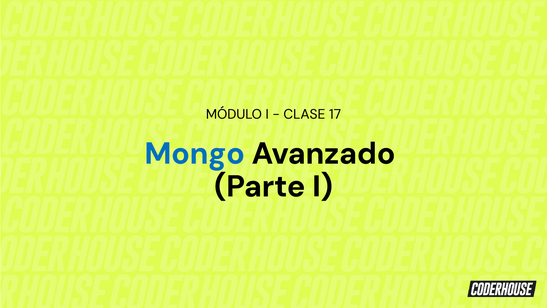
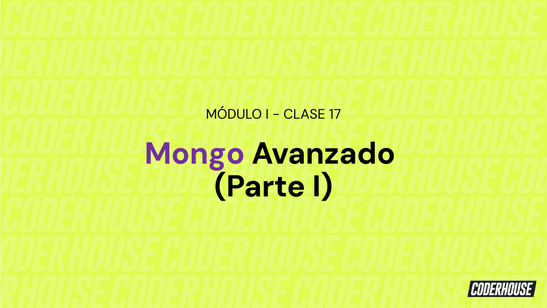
Mongo colour: blue -> purple (195, 153)
